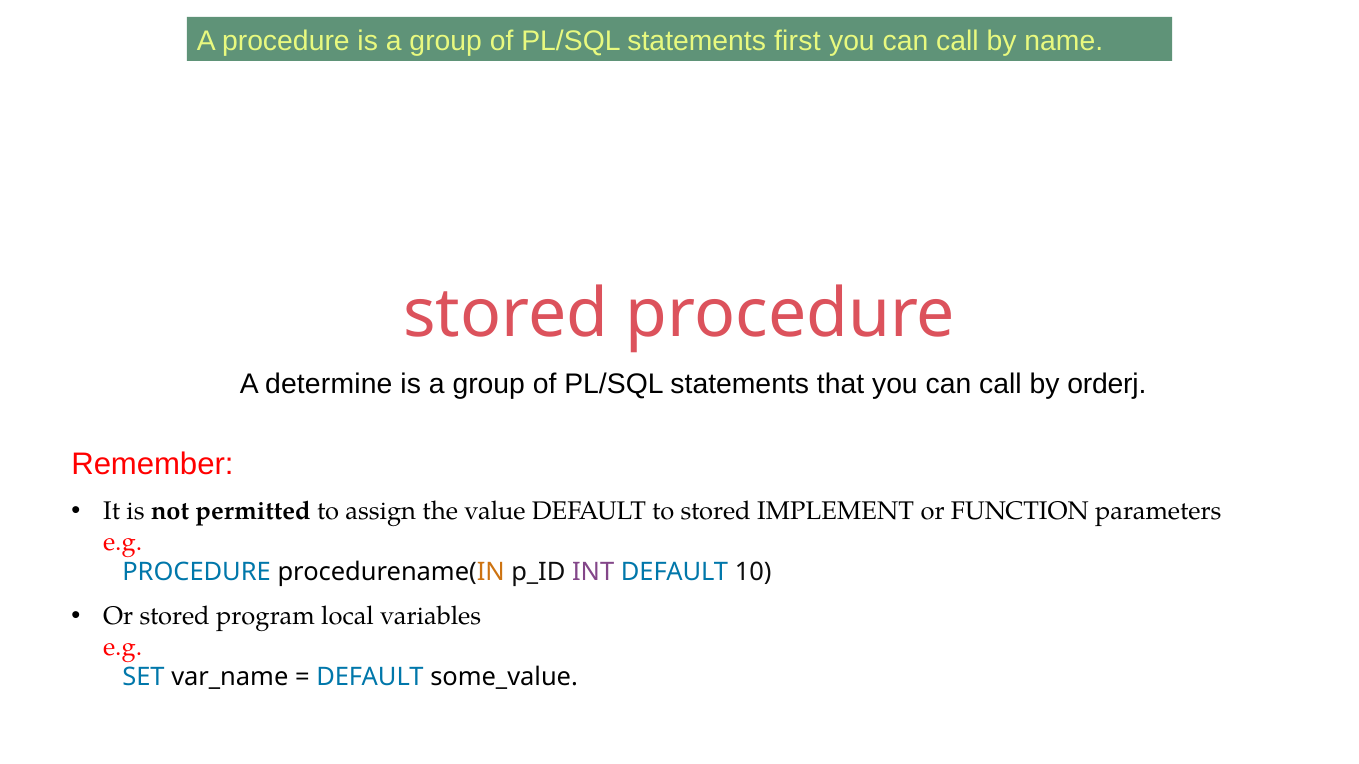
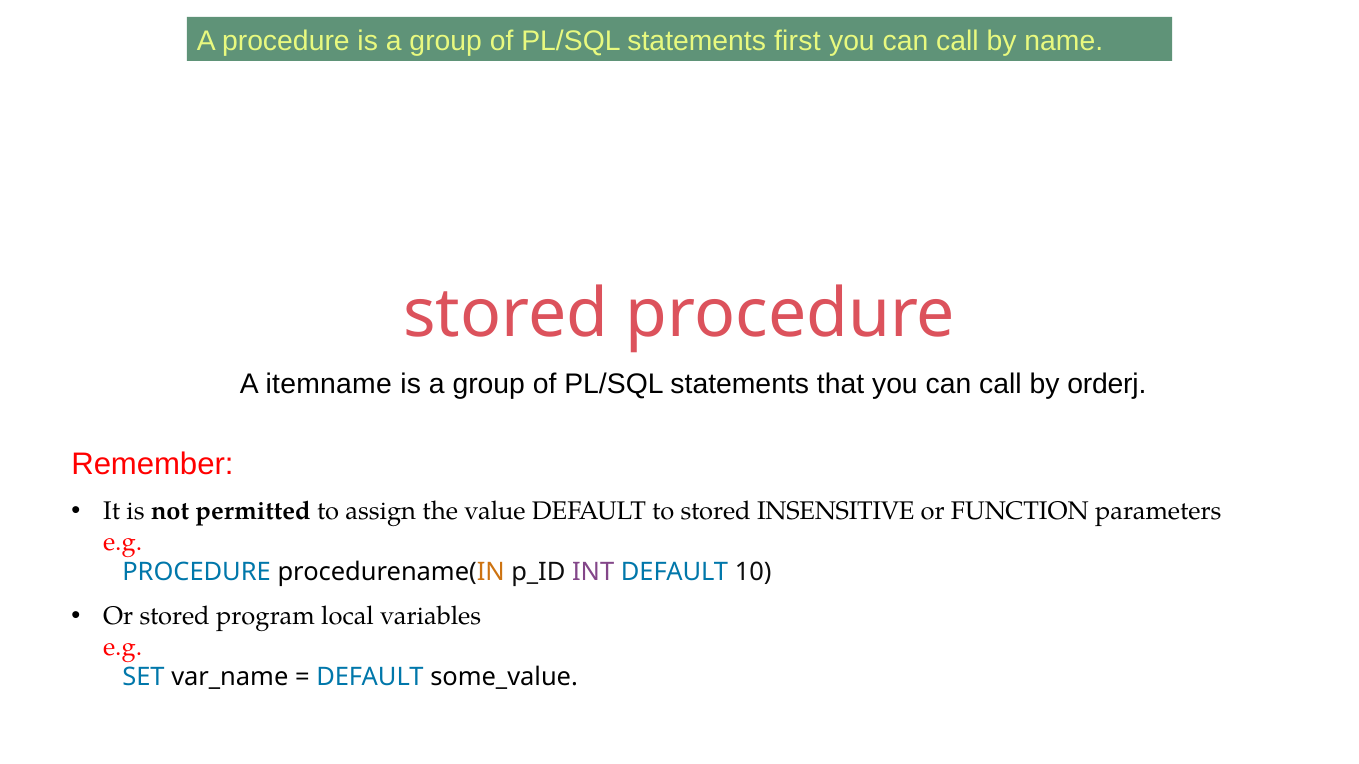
determine: determine -> itemname (329, 384)
IMPLEMENT: IMPLEMENT -> INSENSITIVE (836, 511)
